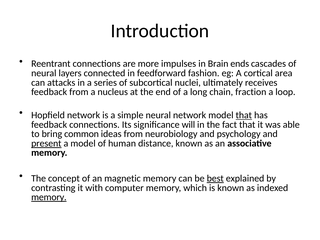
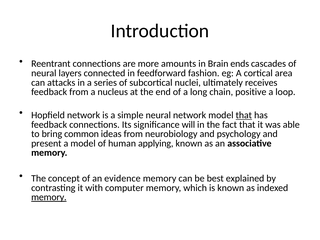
impulses: impulses -> amounts (179, 64)
fraction: fraction -> positive (251, 92)
present underline: present -> none (46, 143)
distance: distance -> applying (156, 143)
magnetic: magnetic -> evidence (122, 178)
best underline: present -> none (215, 178)
